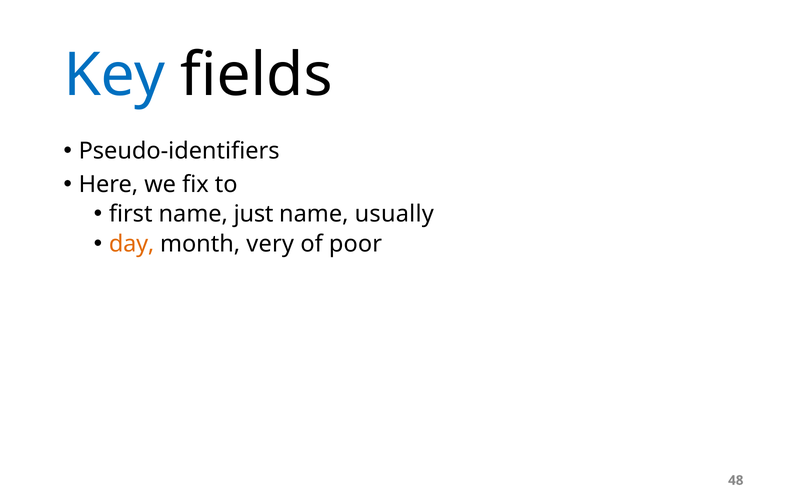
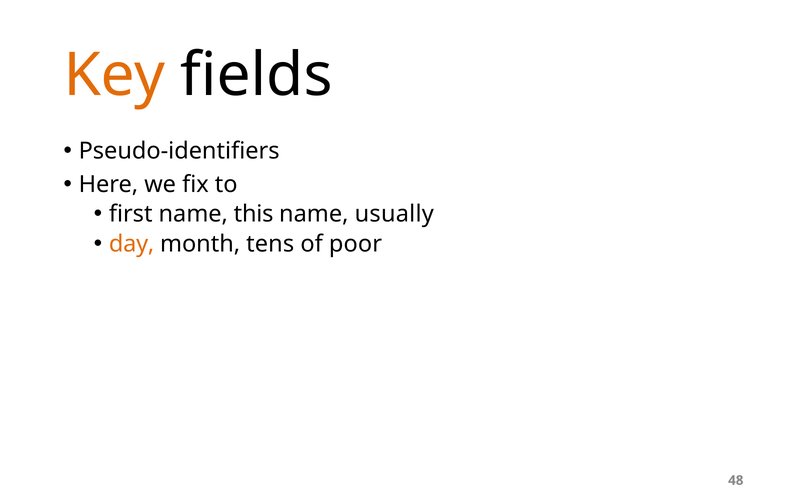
Key colour: blue -> orange (114, 75)
just: just -> this (254, 214)
very: very -> tens (270, 244)
